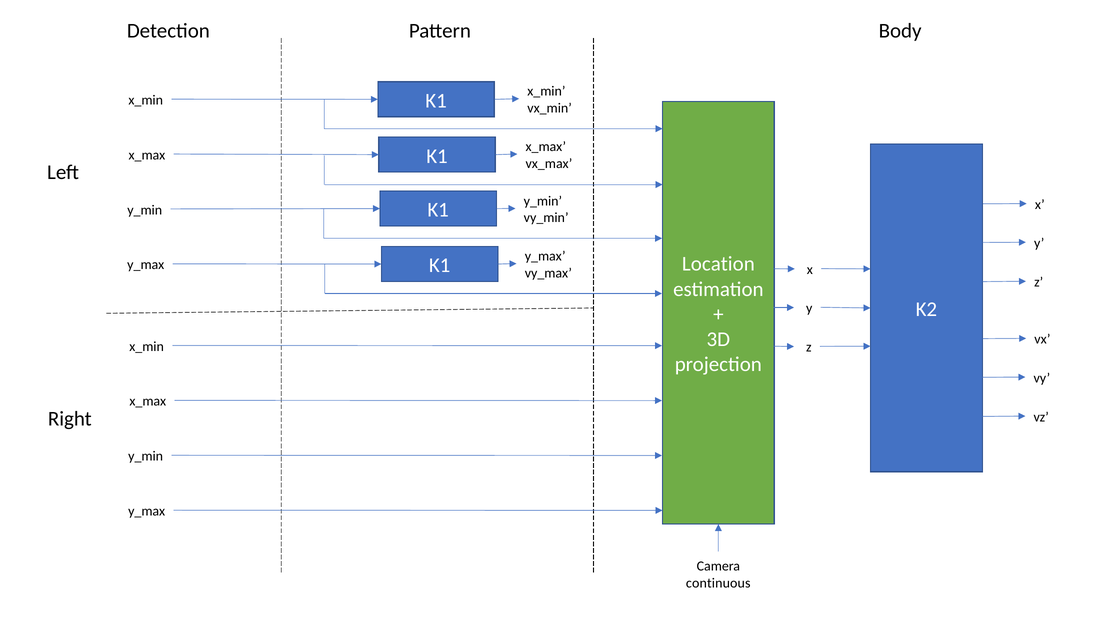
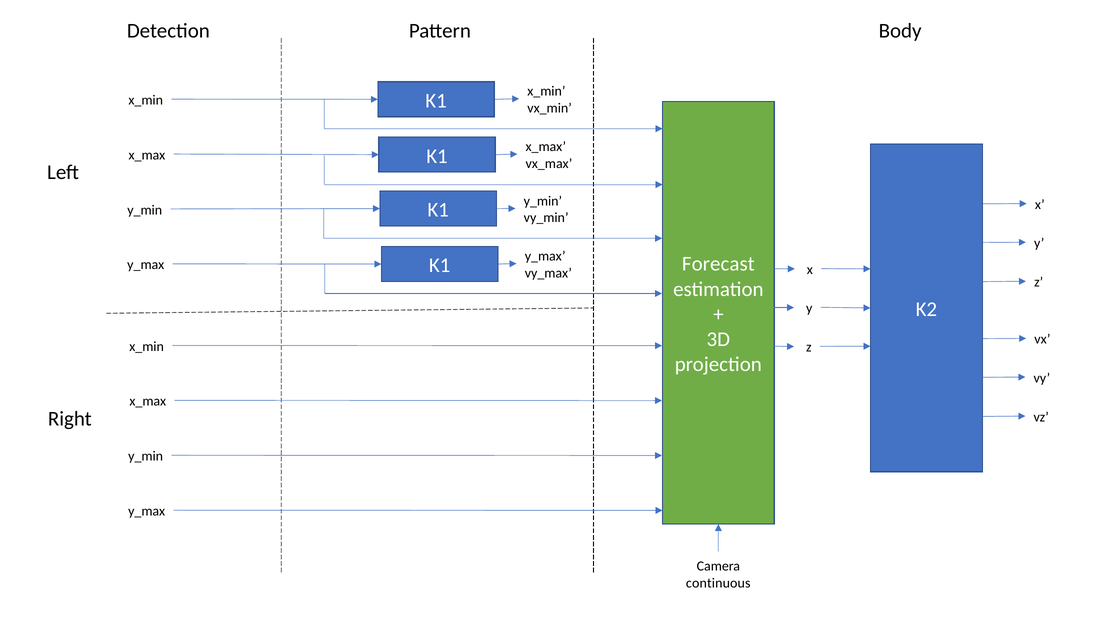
Location: Location -> Forecast (718, 264)
